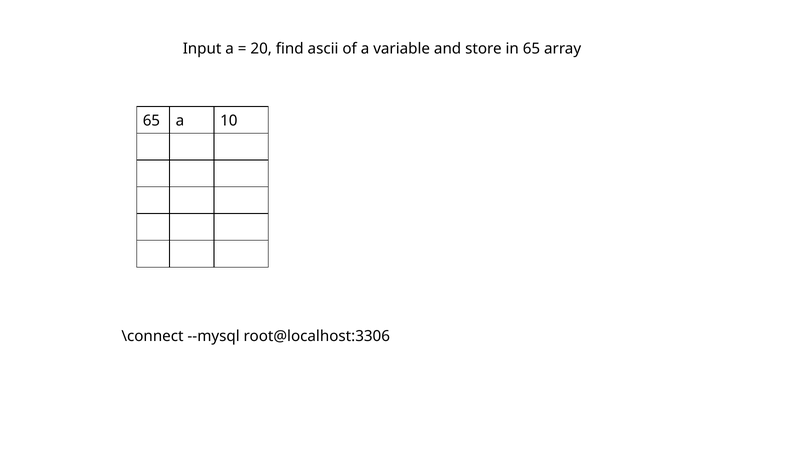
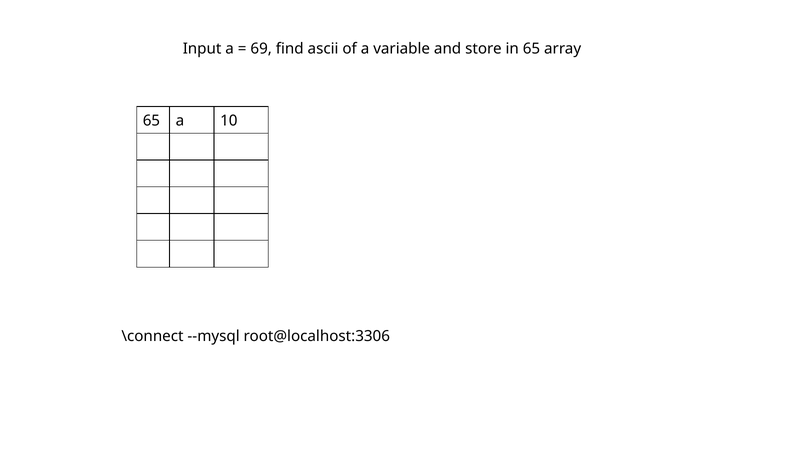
20: 20 -> 69 (261, 49)
